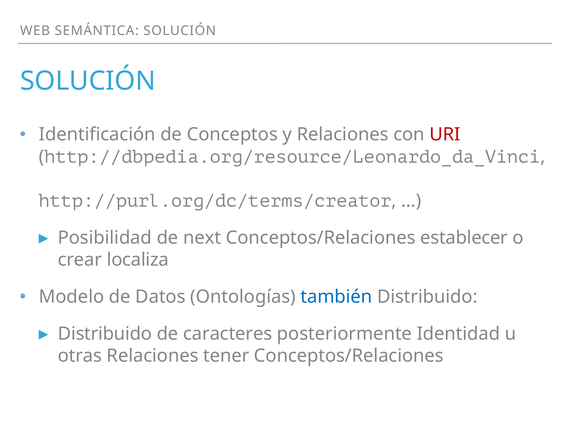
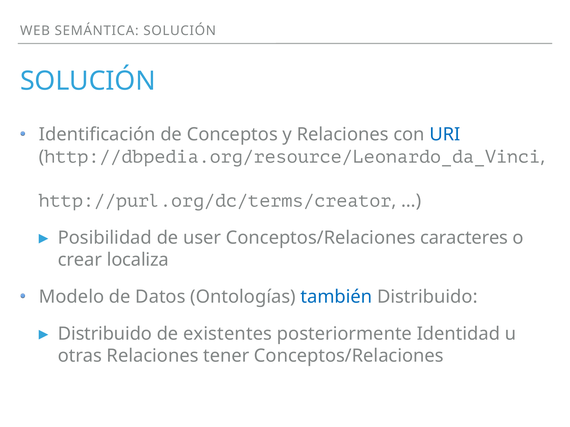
URI colour: red -> blue (445, 135)
next: next -> user (202, 238)
establecer: establecer -> caracteres (464, 238)
caracteres: caracteres -> existentes (228, 334)
